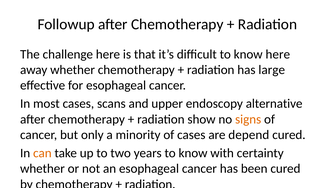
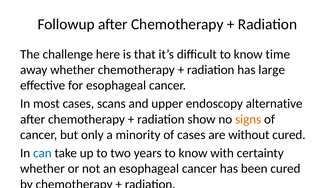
know here: here -> time (278, 54)
depend: depend -> without (249, 135)
can colour: orange -> blue (42, 153)
